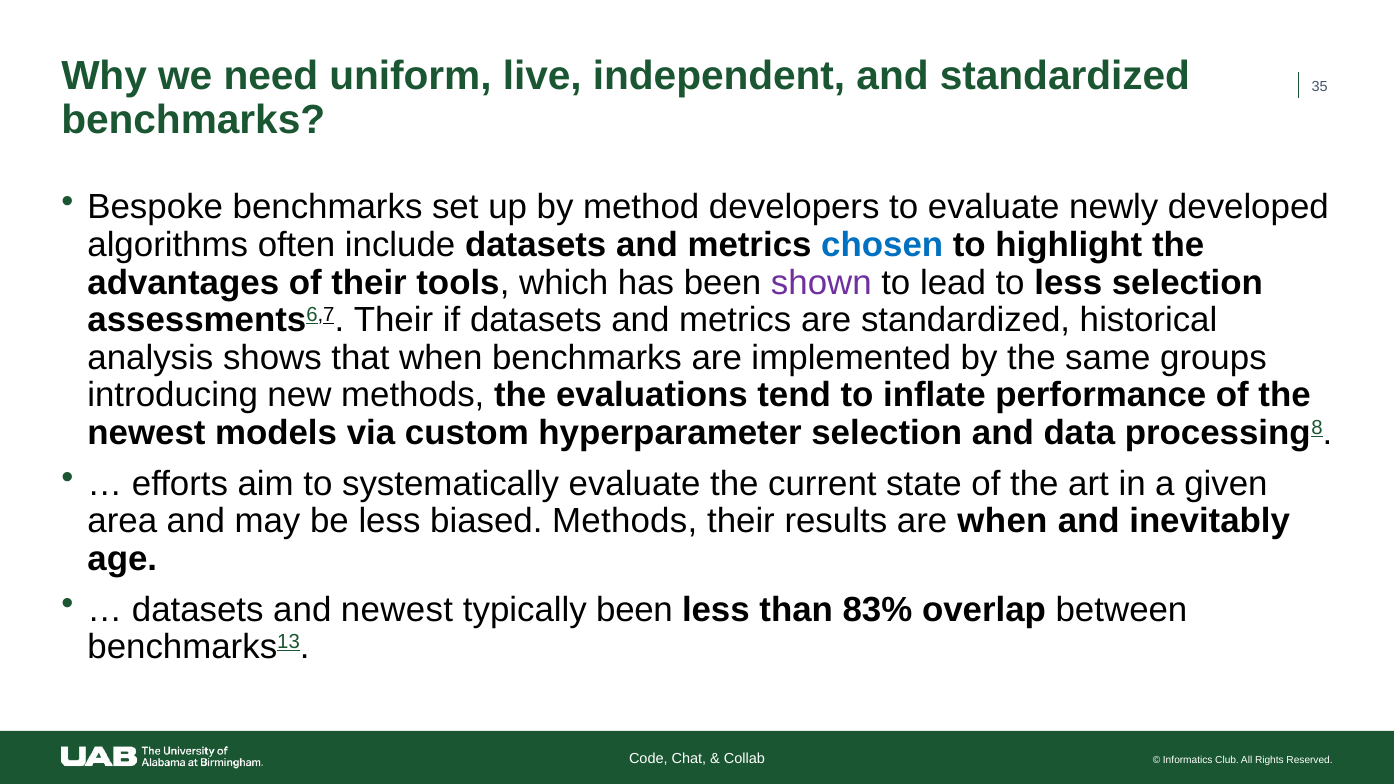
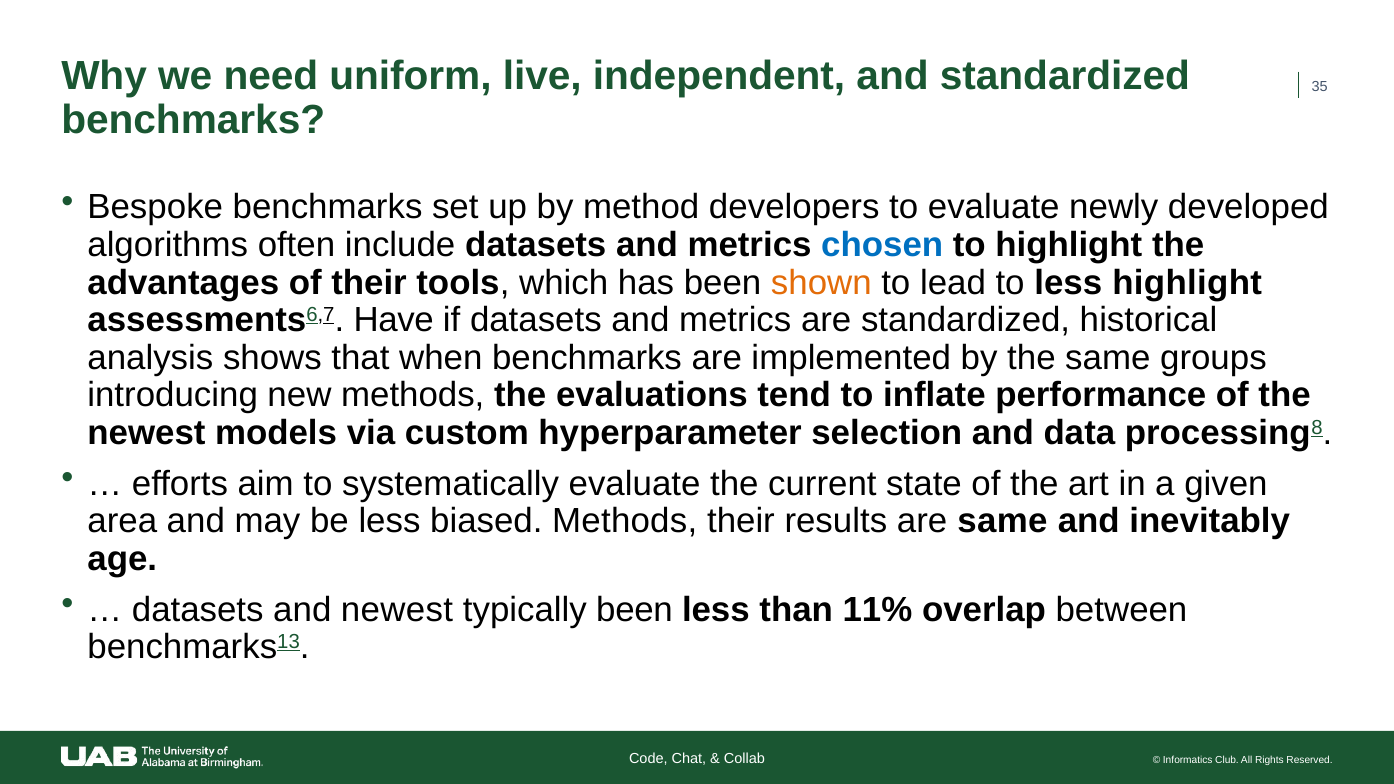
shown colour: purple -> orange (821, 283)
less selection: selection -> highlight (1187, 283)
assessments6,7 Their: Their -> Have (394, 320)
are when: when -> same (1002, 521)
83%: 83% -> 11% (877, 610)
